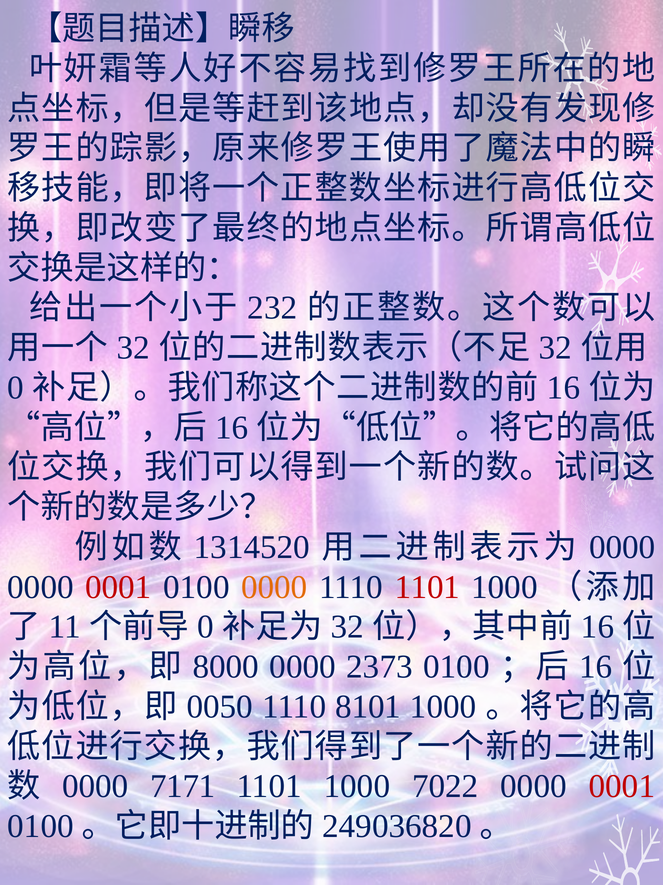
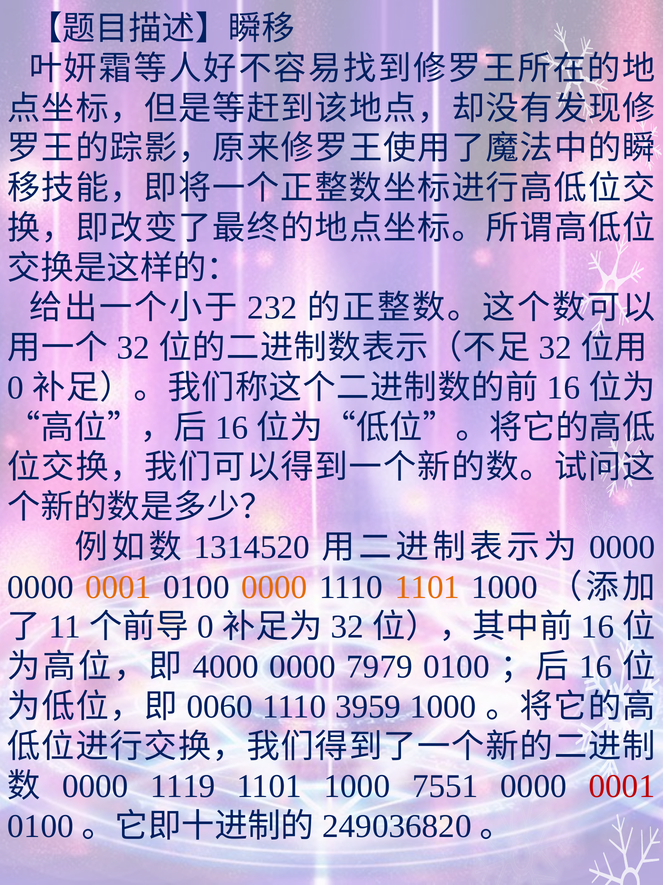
0001 colour: red -> orange (118, 586)
1101 colour: red -> orange (427, 586)
8000: 8000 -> 4000 (226, 666)
2373: 2373 -> 7979 (380, 666)
0050: 0050 -> 0060 (220, 706)
8101: 8101 -> 3959 (368, 706)
7171: 7171 -> 1119 (183, 786)
7022: 7022 -> 7551 (445, 786)
